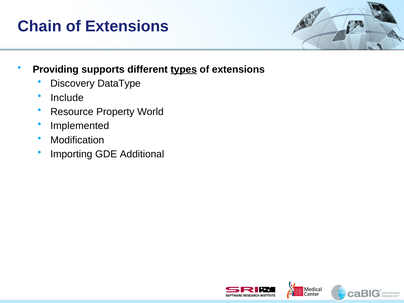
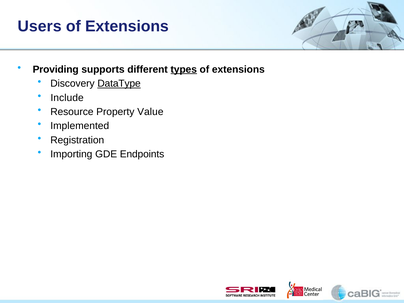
Chain: Chain -> Users (40, 26)
DataType underline: none -> present (119, 84)
World: World -> Value (150, 112)
Modification: Modification -> Registration (77, 140)
Additional: Additional -> Endpoints (142, 154)
